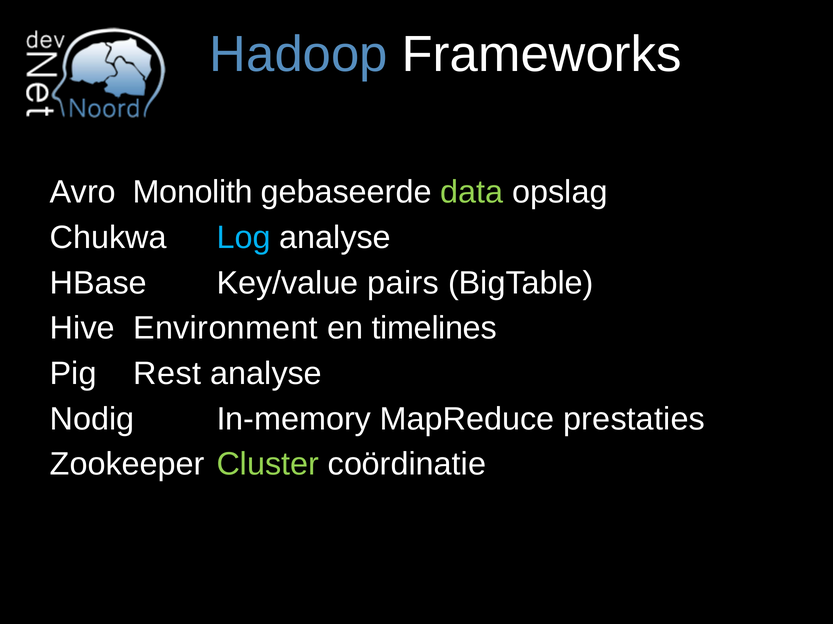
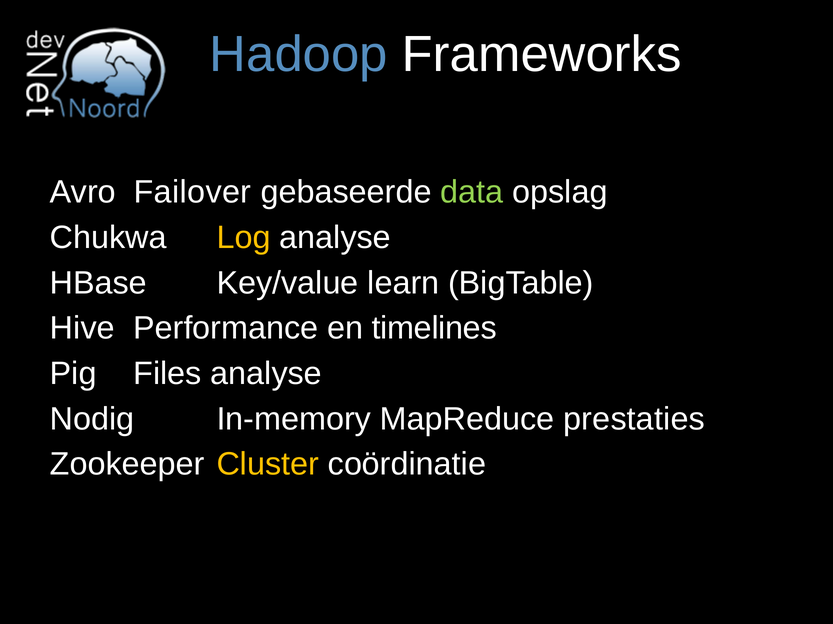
Monolith: Monolith -> Failover (192, 192)
Log colour: light blue -> yellow (244, 238)
pairs: pairs -> learn (403, 283)
Environment: Environment -> Performance (226, 329)
Rest: Rest -> Files (167, 374)
Cluster colour: light green -> yellow (268, 465)
